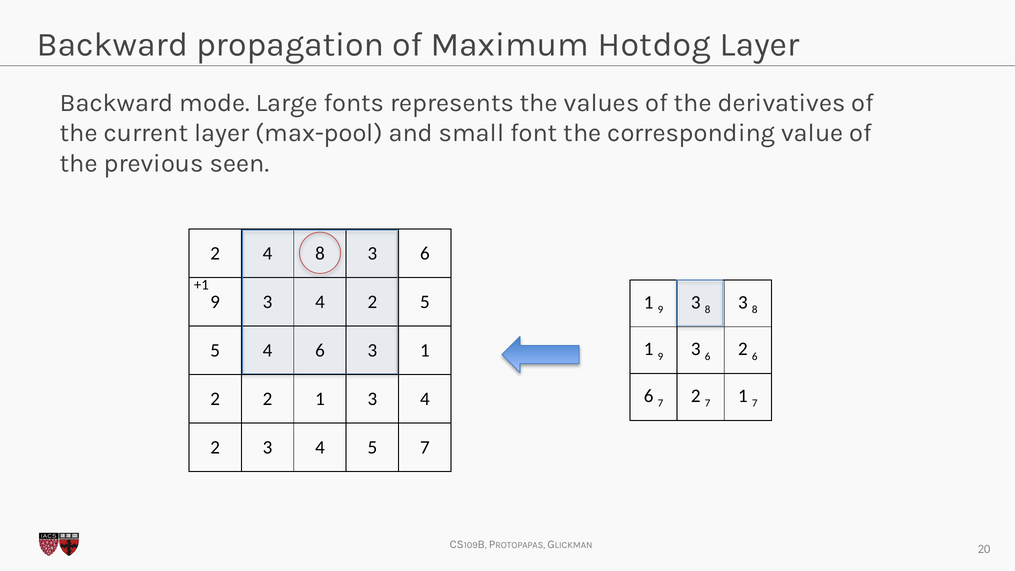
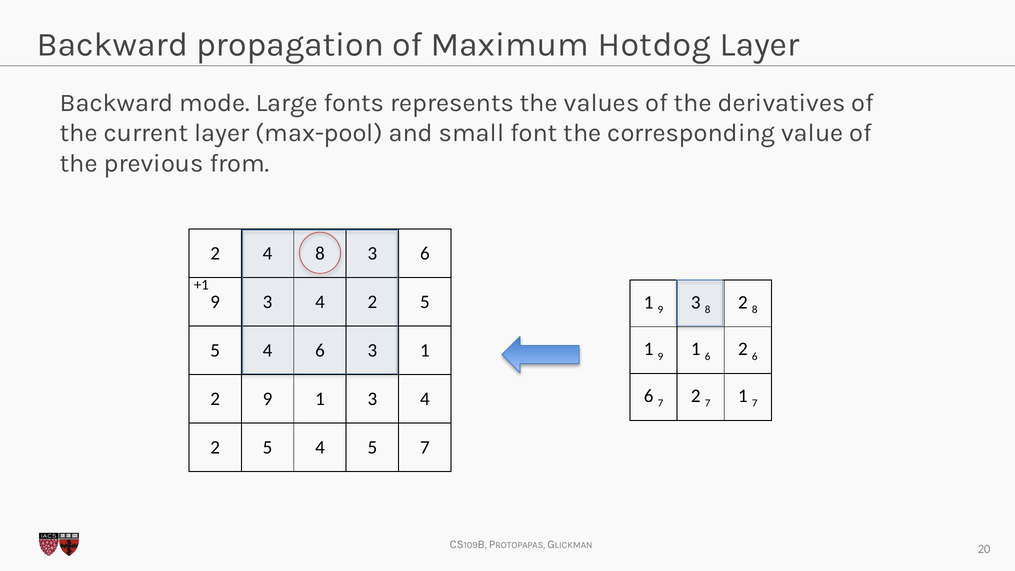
seen: seen -> from (239, 164)
3: 3 -> 2 (743, 302)
3: 3 -> 1 (696, 349)
2 2: 2 -> 9 (268, 399)
3: 3 -> 5 (268, 447)
